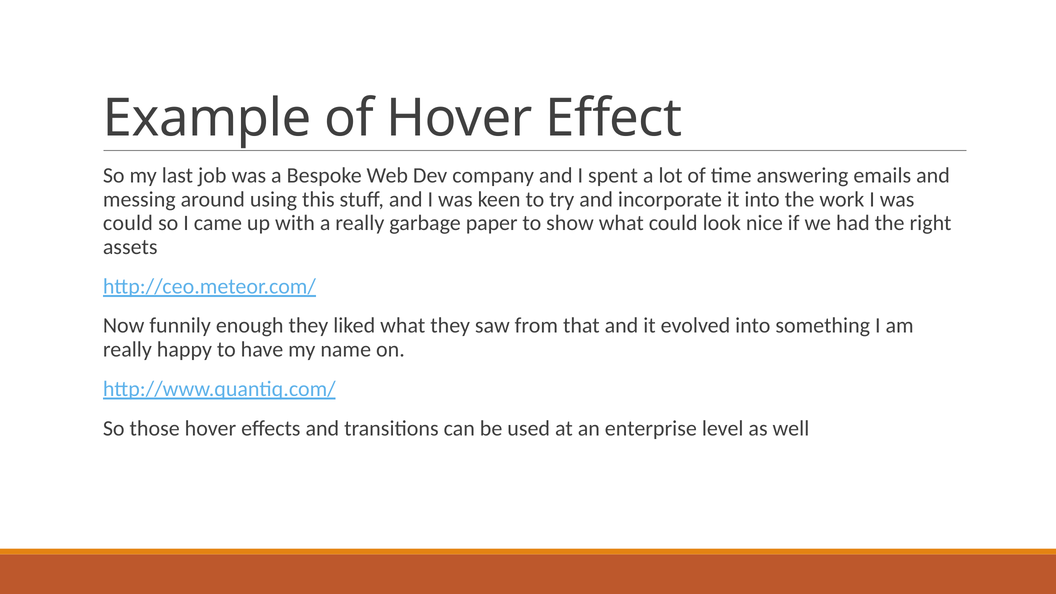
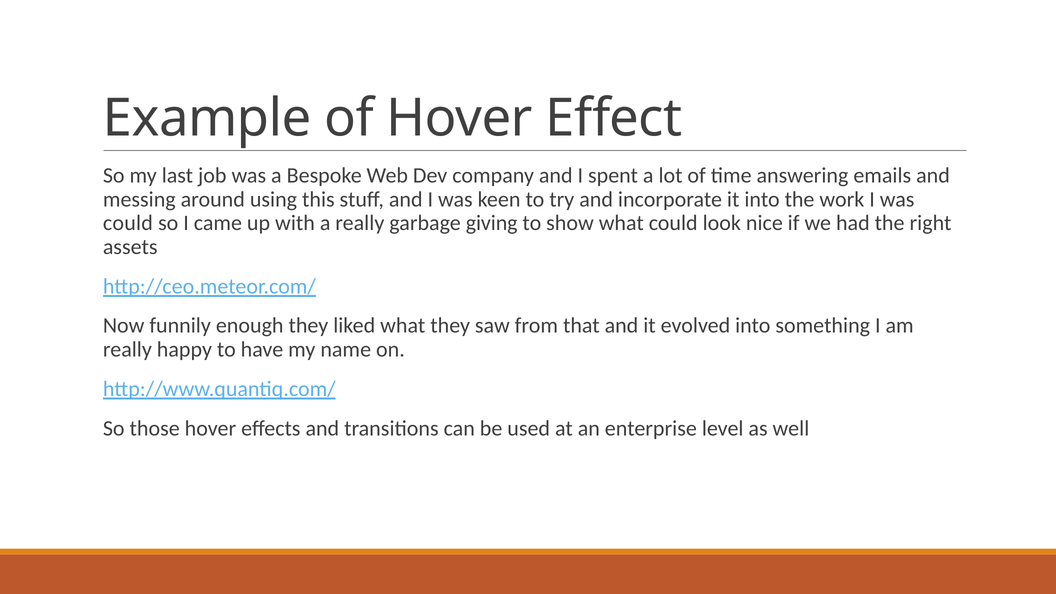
paper: paper -> giving (492, 223)
